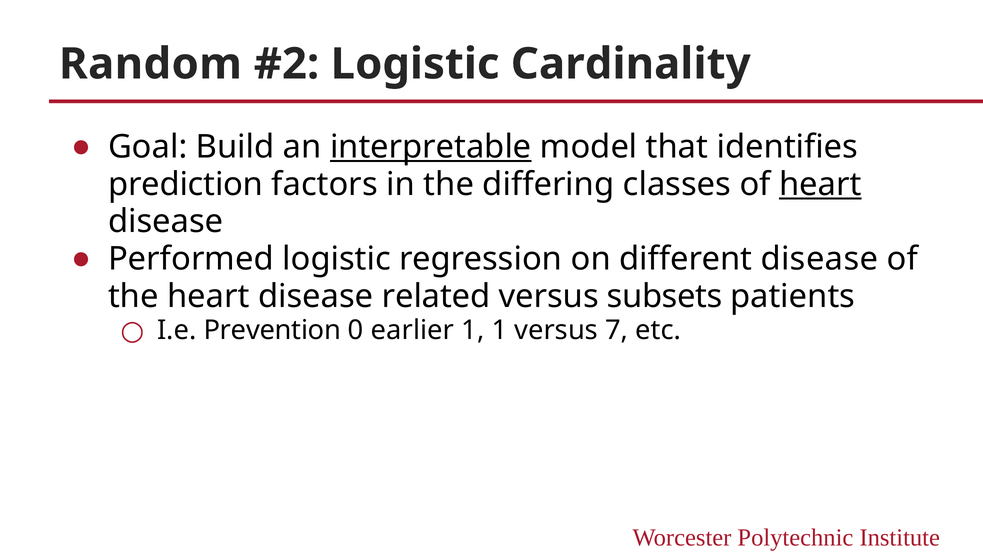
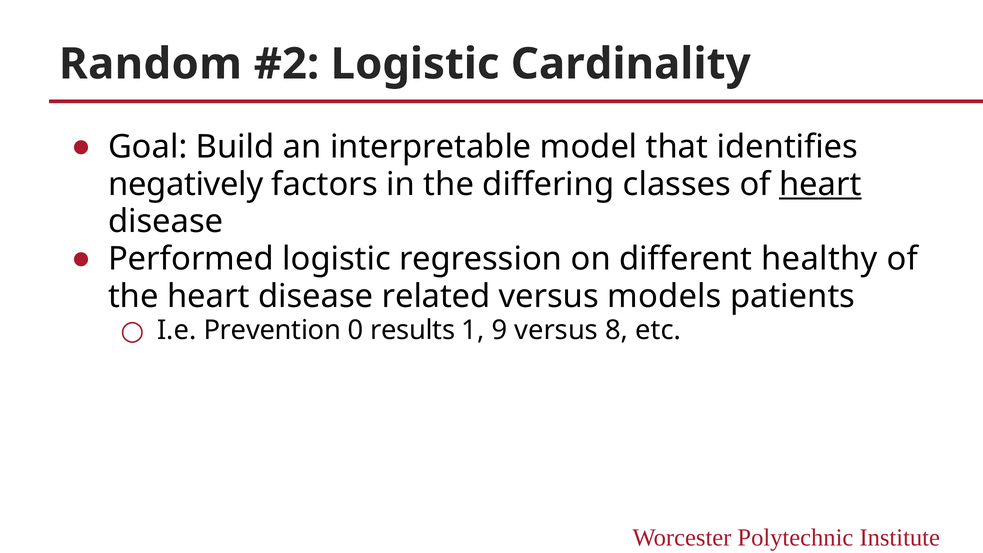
interpretable underline: present -> none (431, 147)
prediction: prediction -> negatively (186, 184)
different disease: disease -> healthy (819, 259)
subsets: subsets -> models (664, 296)
earlier: earlier -> results (413, 330)
1 1: 1 -> 9 (499, 330)
7: 7 -> 8 (617, 330)
